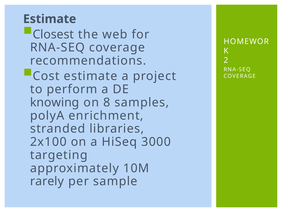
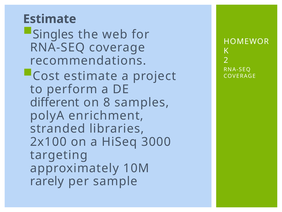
Closest: Closest -> Singles (53, 34)
knowing: knowing -> different (55, 102)
